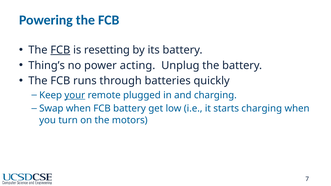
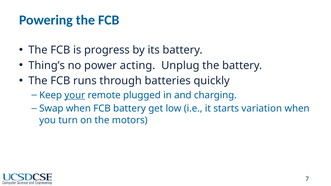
FCB underline: present -> none (60, 50)
resetting: resetting -> progress (107, 50)
starts charging: charging -> variation (262, 109)
